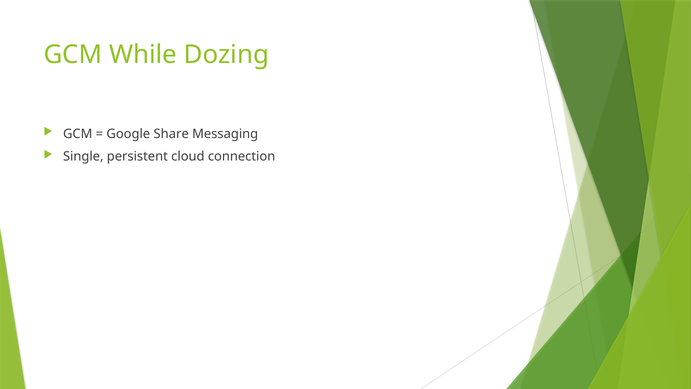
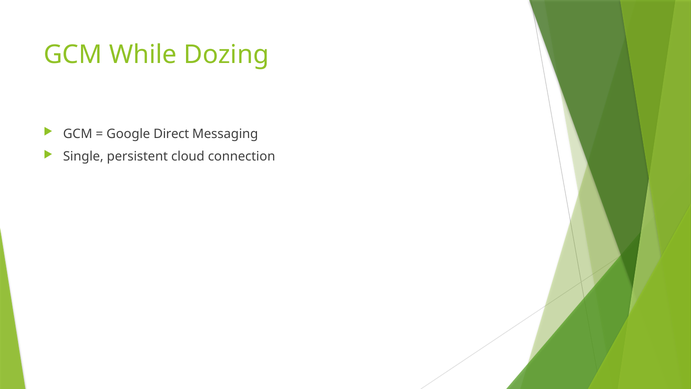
Share: Share -> Direct (171, 134)
